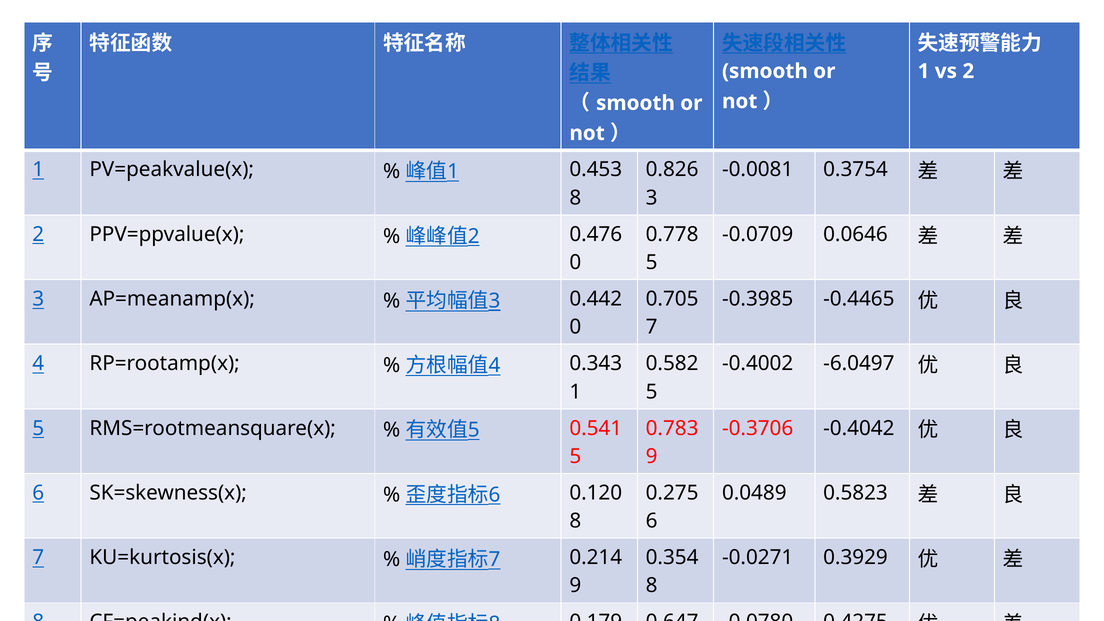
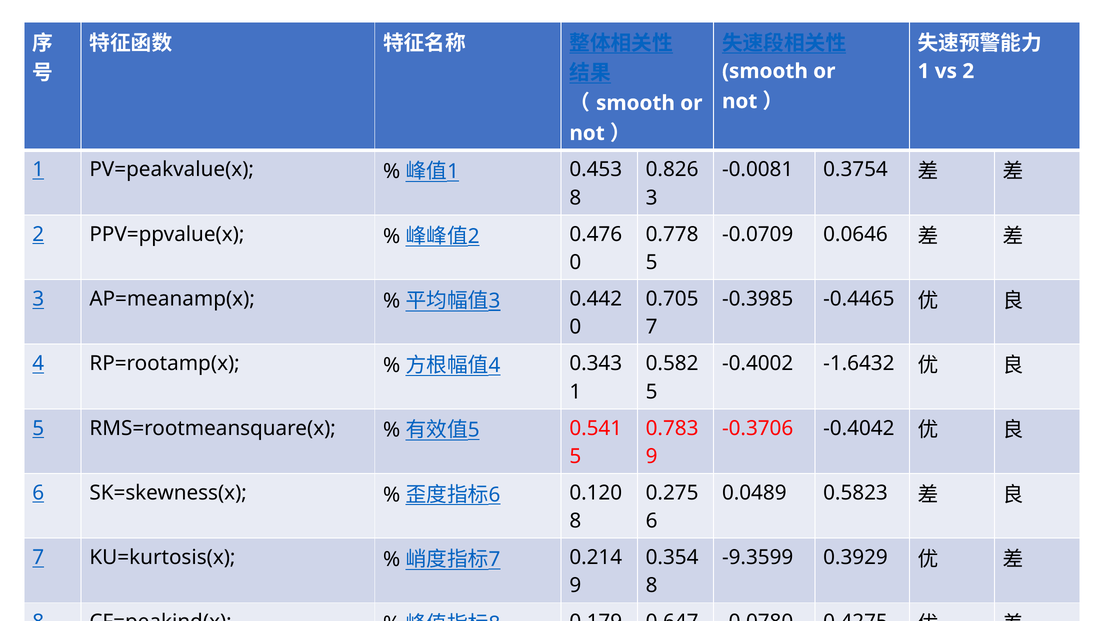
-6.0497: -6.0497 -> -1.6432 (859, 364)
-0.0271: -0.0271 -> -9.3599 (758, 557)
